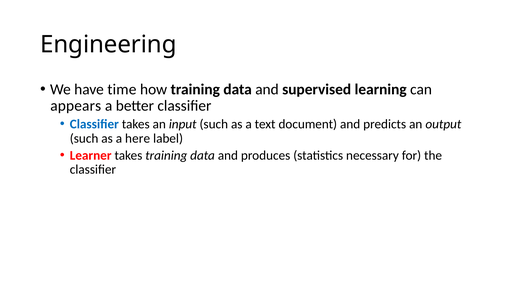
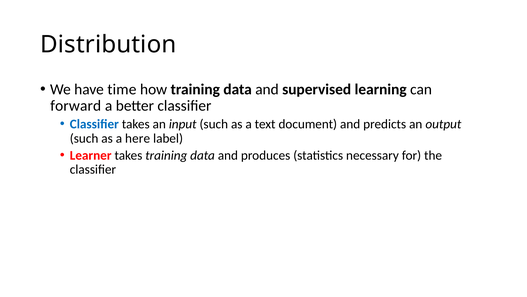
Engineering: Engineering -> Distribution (108, 44)
appears: appears -> forward (76, 106)
